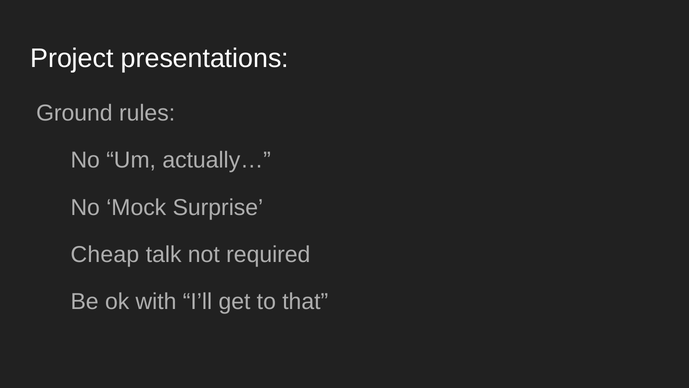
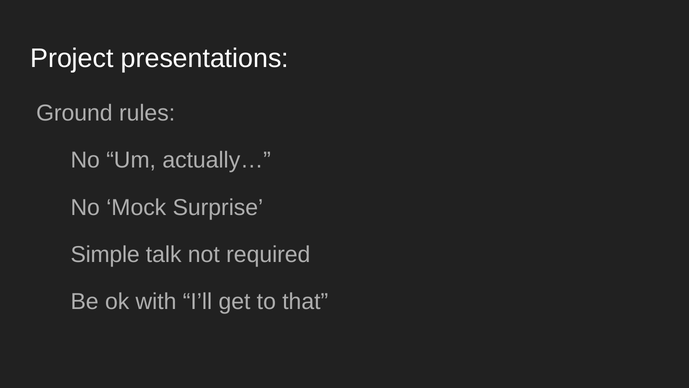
Cheap: Cheap -> Simple (105, 254)
